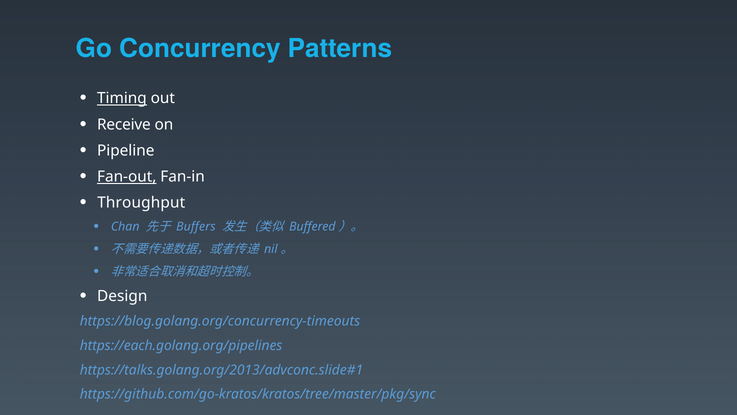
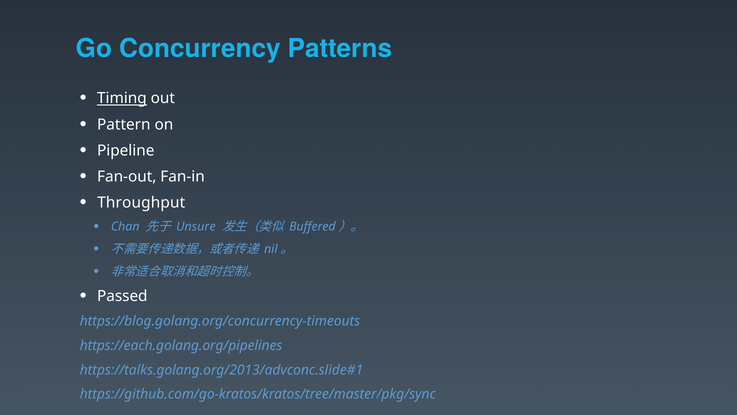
Receive: Receive -> Pattern (124, 124)
Fan-out underline: present -> none (127, 177)
Buffers: Buffers -> Unsure (196, 227)
Design: Design -> Passed (122, 296)
